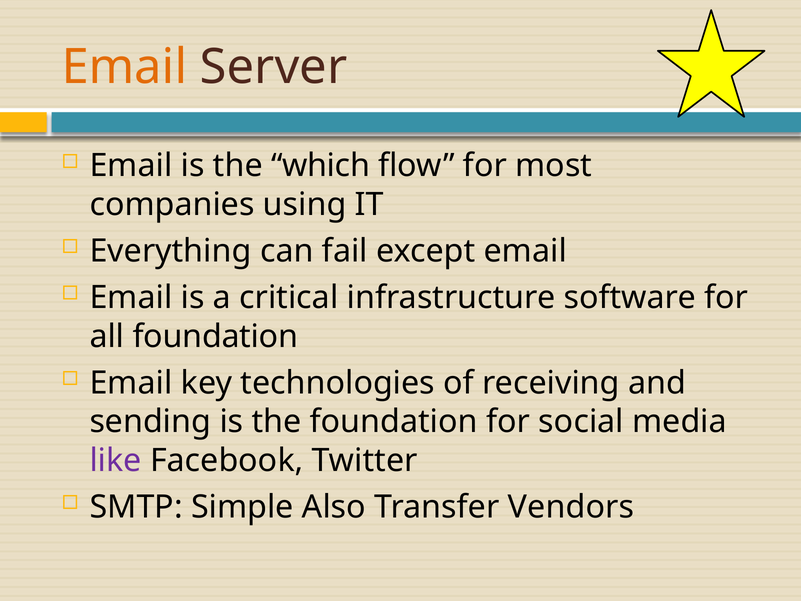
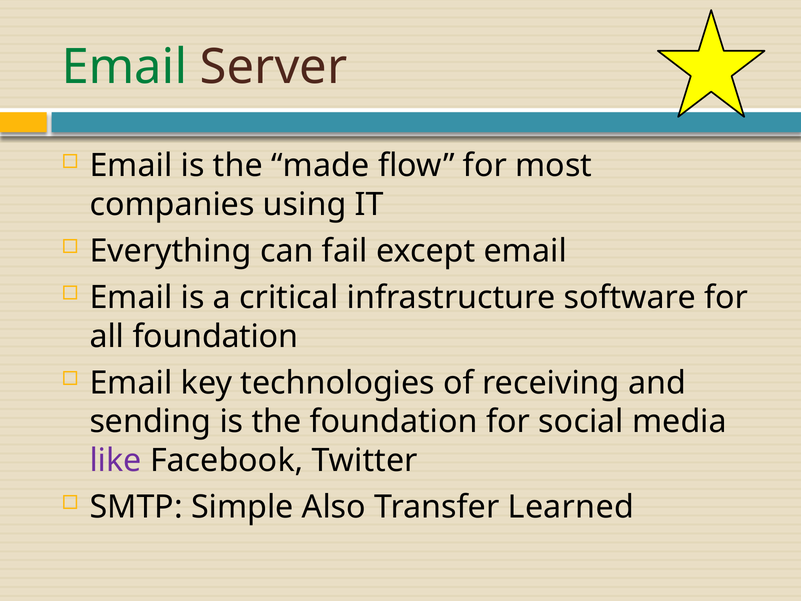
Email colour: orange -> green (124, 67)
which: which -> made (320, 166)
Vendors: Vendors -> Learned (571, 507)
